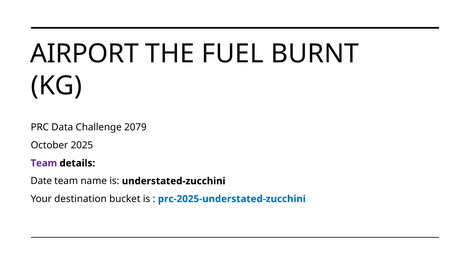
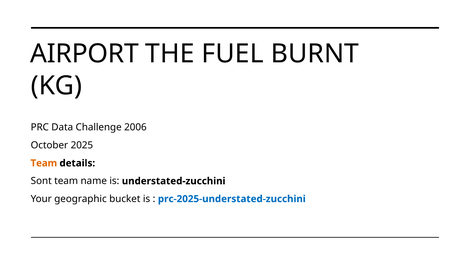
2079: 2079 -> 2006 (135, 127)
Team colour: purple -> orange (44, 163)
Date: Date -> Sont (41, 181)
destination: destination -> geographic (81, 198)
